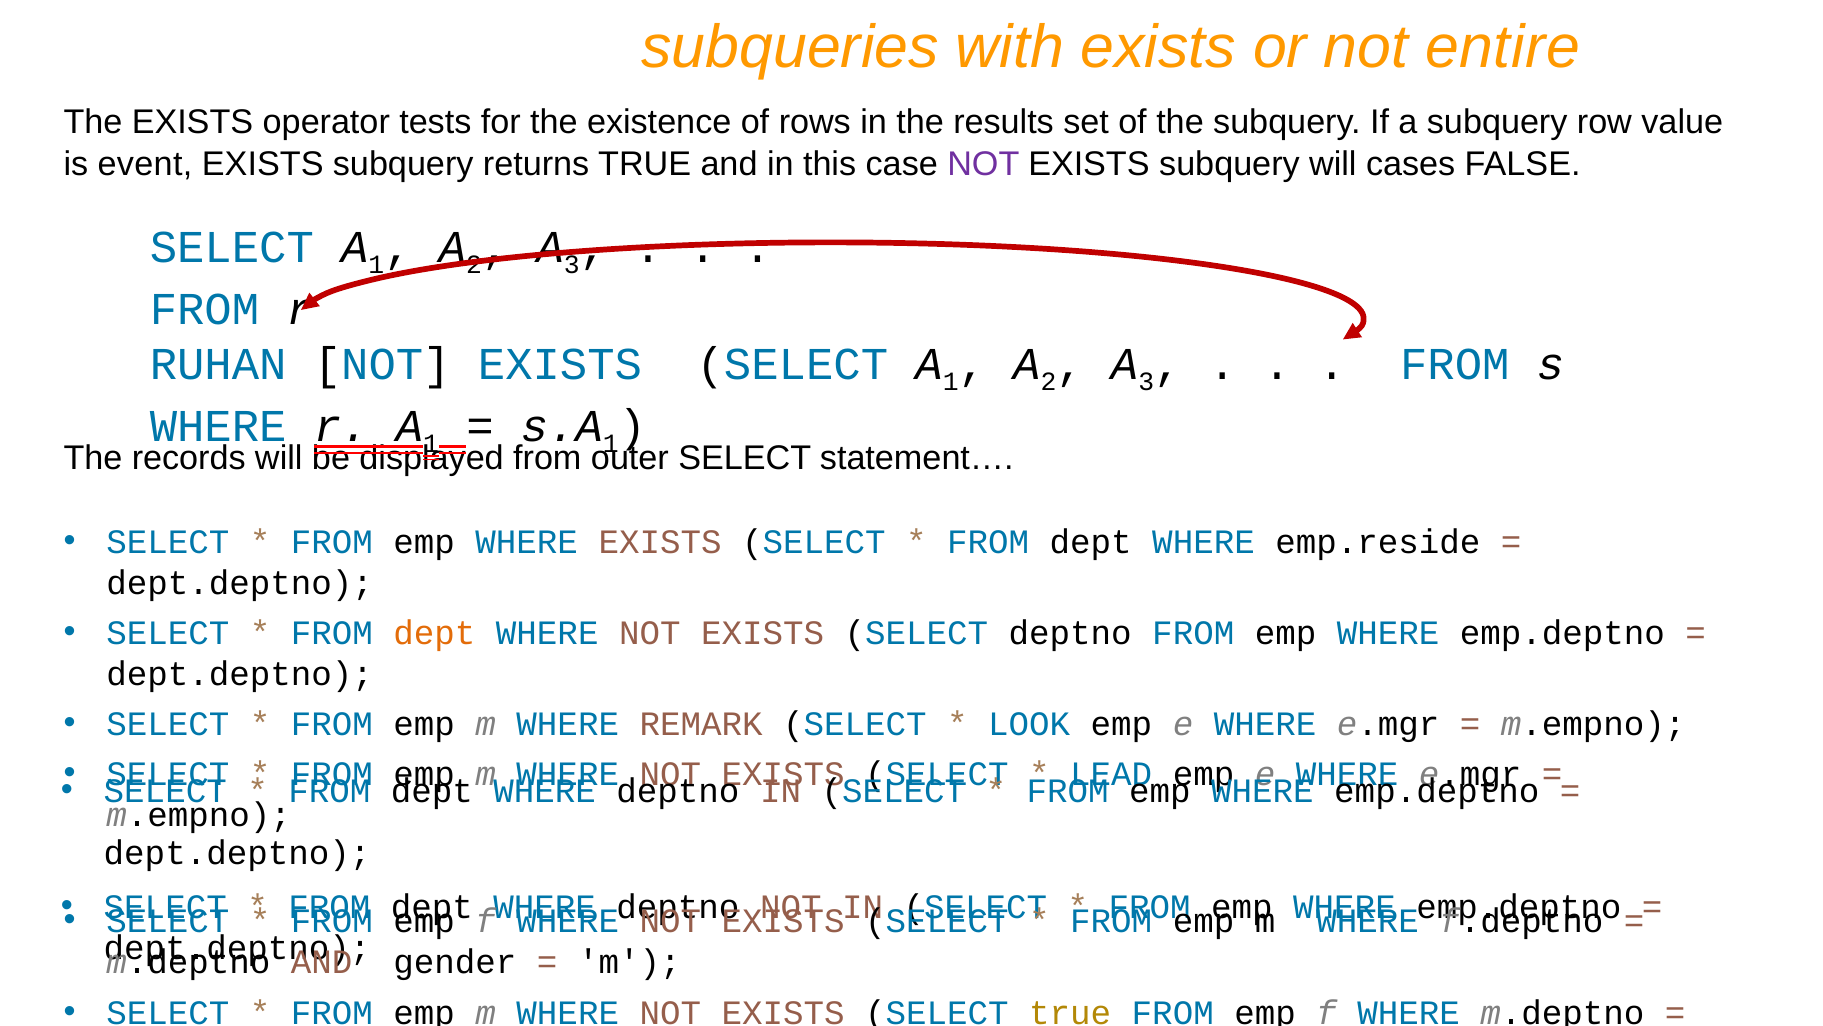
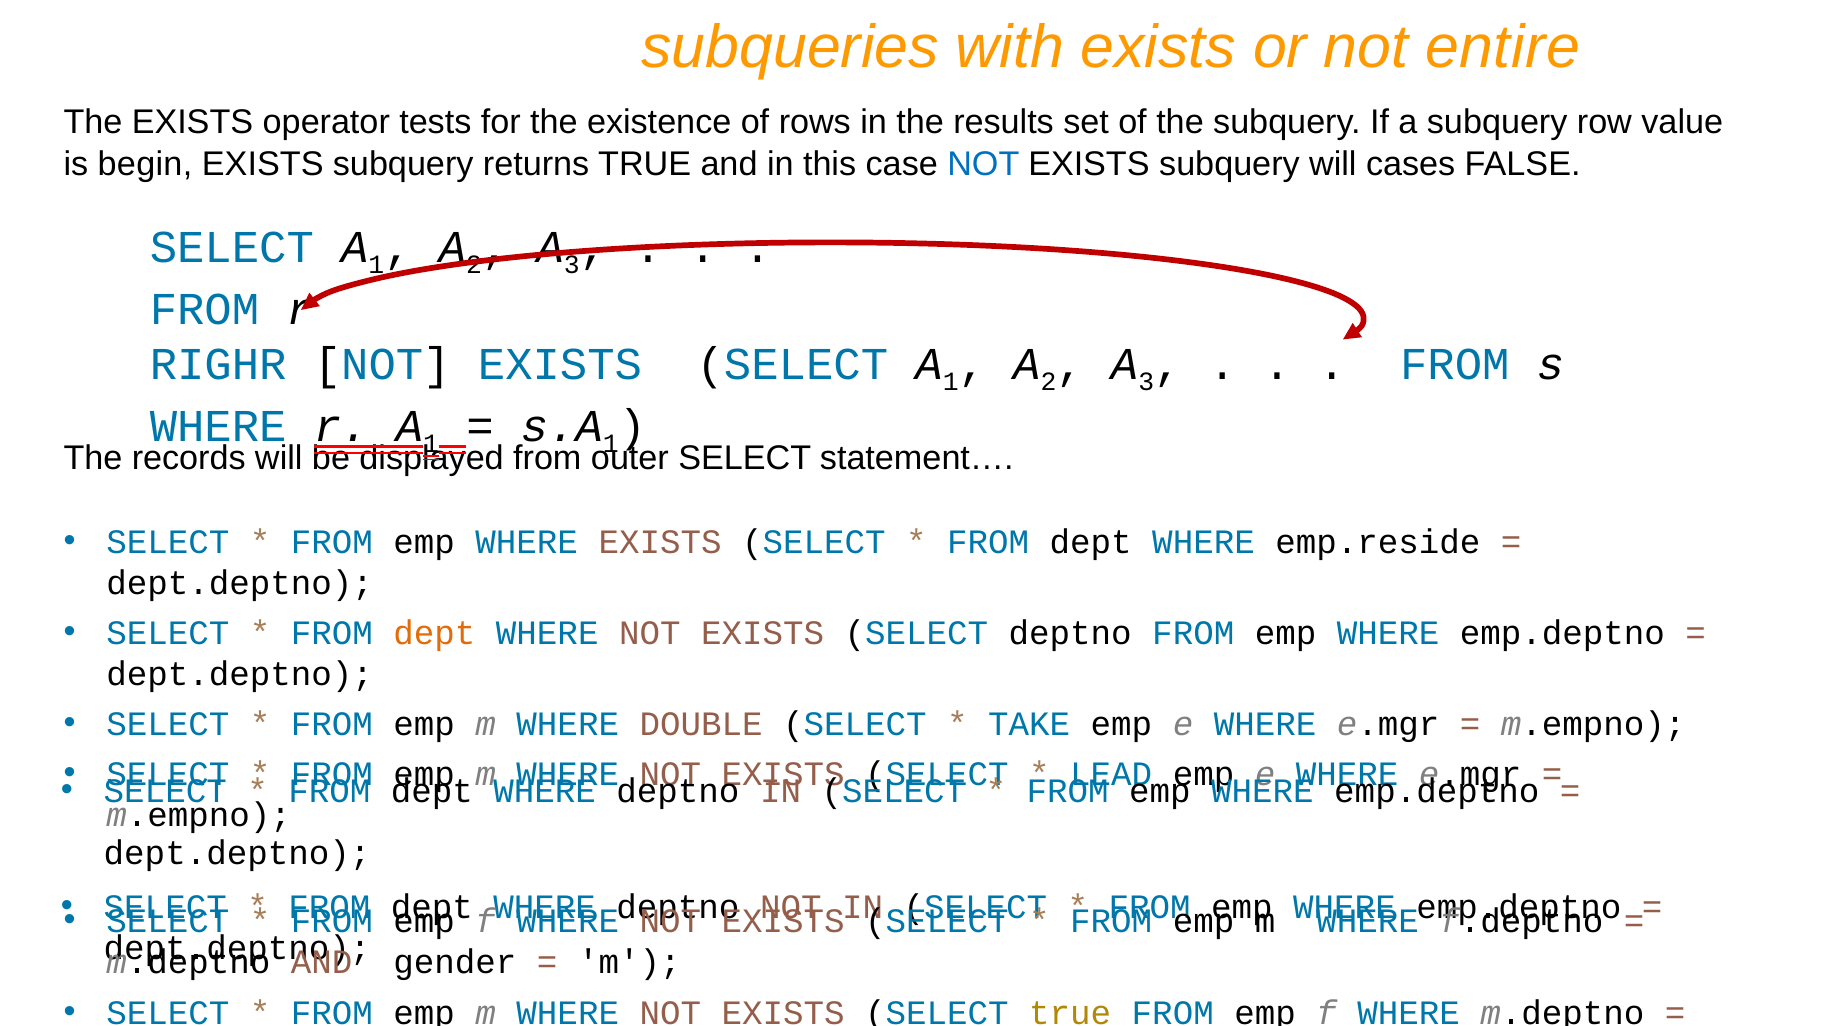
event: event -> begin (145, 164)
NOT colour: purple -> blue (983, 164)
RUHAN: RUHAN -> RIGHR (218, 364)
REMARK: REMARK -> DOUBLE (701, 724)
LOOK: LOOK -> TAKE (1029, 724)
